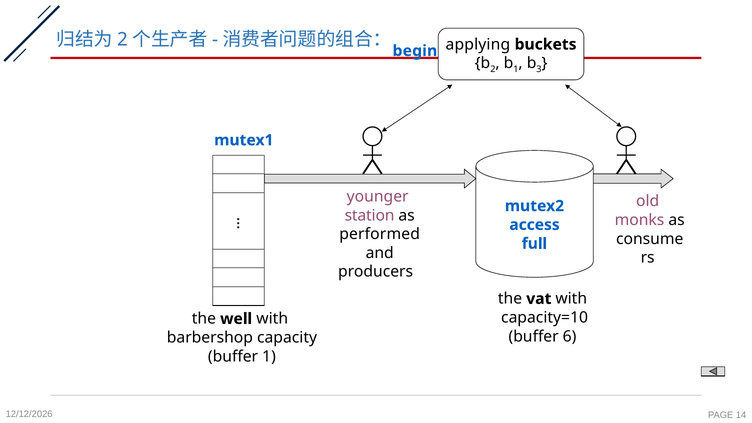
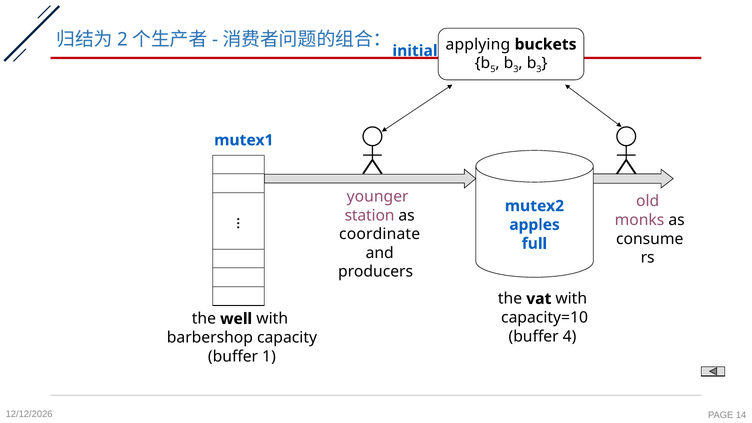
begin: begin -> initial (415, 51)
2: 2 -> 5 (493, 69)
1: 1 -> 3 (516, 69)
access: access -> apples (535, 225)
performed: performed -> coordinate (380, 234)
6: 6 -> 4 (570, 336)
